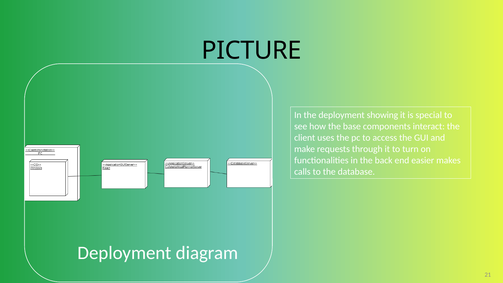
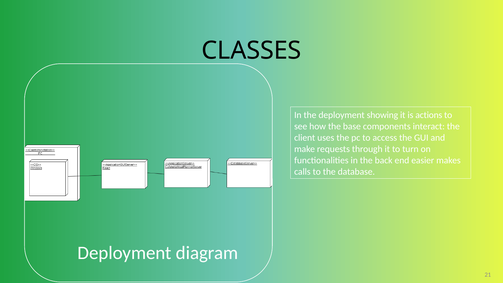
PICTURE: PICTURE -> CLASSES (251, 50)
special: special -> actions (429, 115)
